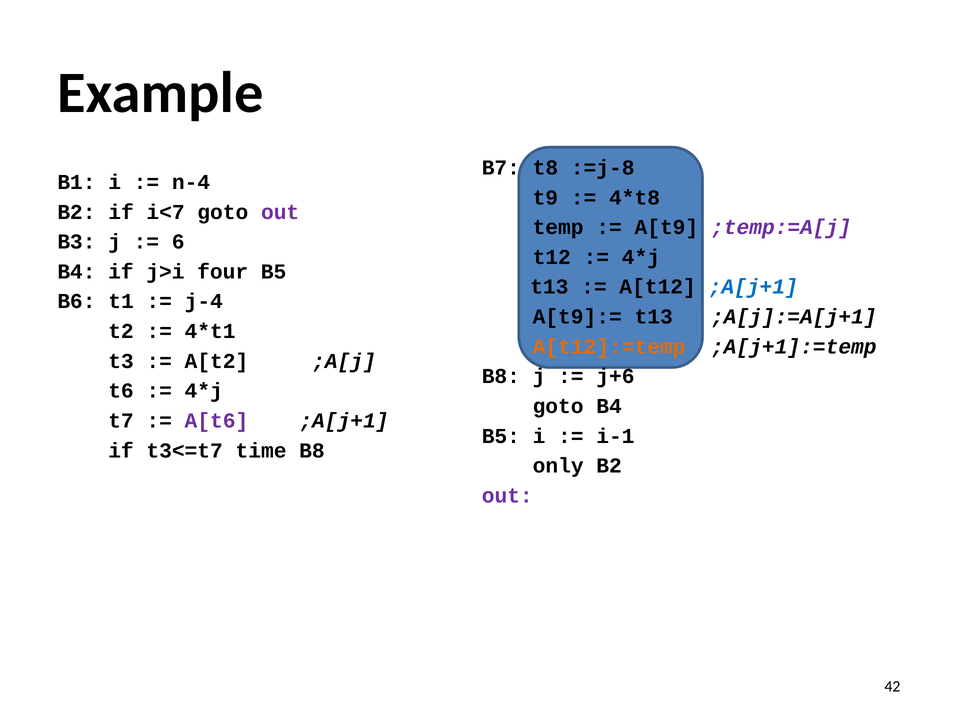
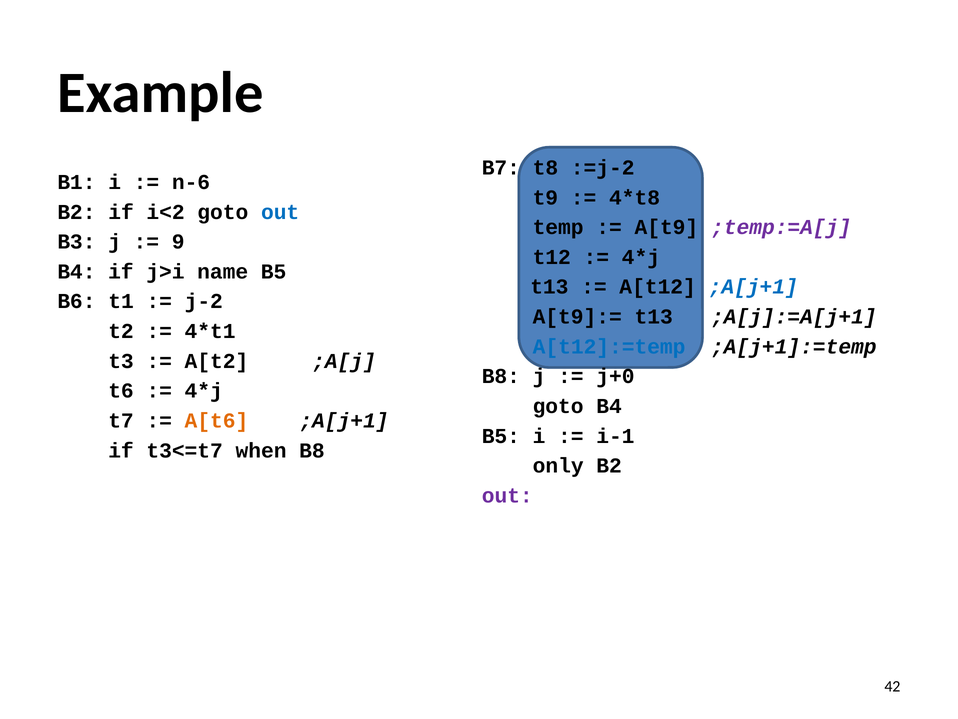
:=j-8: :=j-8 -> :=j-2 (603, 168)
n-4: n-4 -> n-6 (191, 182)
i<7: i<7 -> i<2 (166, 212)
out colour: purple -> blue (280, 212)
6: 6 -> 9 (178, 242)
four: four -> name (223, 271)
j-4: j-4 -> j-2 (204, 301)
A[t12]:=temp colour: orange -> blue (609, 346)
j+6: j+6 -> j+0 (615, 376)
A[t6 colour: purple -> orange (216, 420)
time: time -> when (261, 450)
